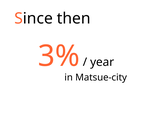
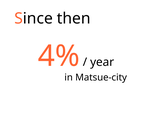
3%: 3% -> 4% (59, 56)
